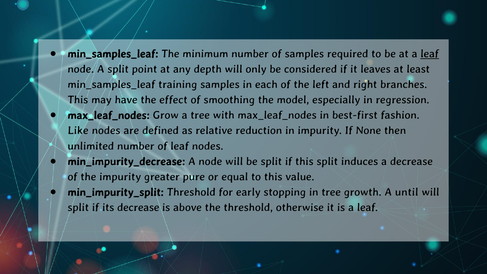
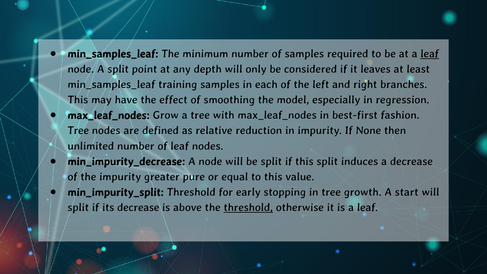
Like: Like -> Tree (78, 131)
until: until -> start (407, 192)
threshold underline: none -> present (248, 207)
